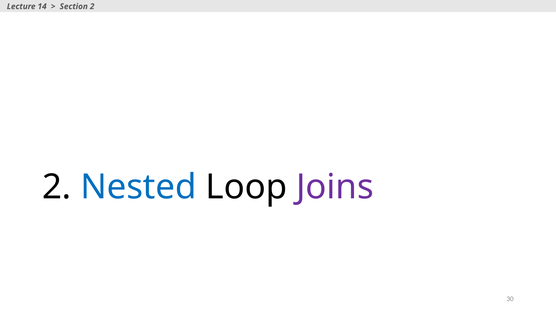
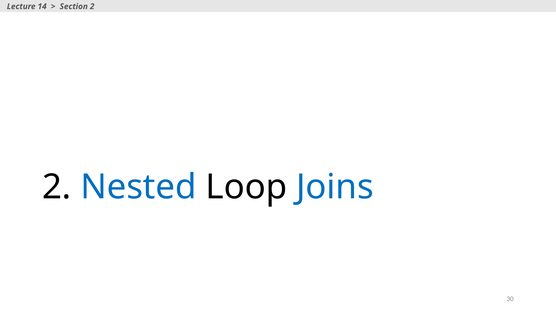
Joins colour: purple -> blue (335, 187)
